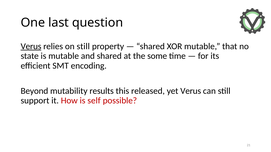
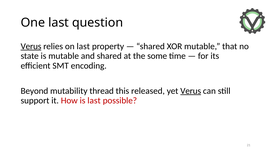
on still: still -> last (83, 46)
results: results -> thread (102, 91)
Verus underline: none -> present (191, 91)
is self: self -> last (94, 101)
